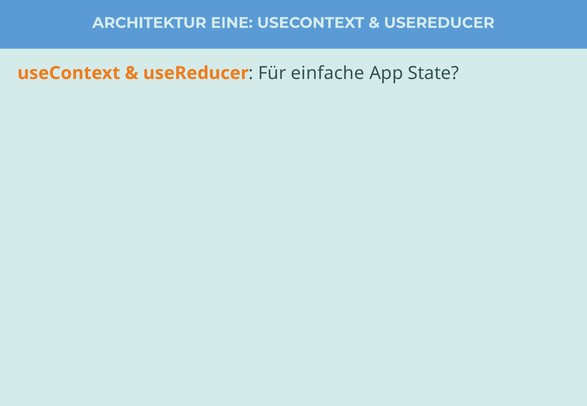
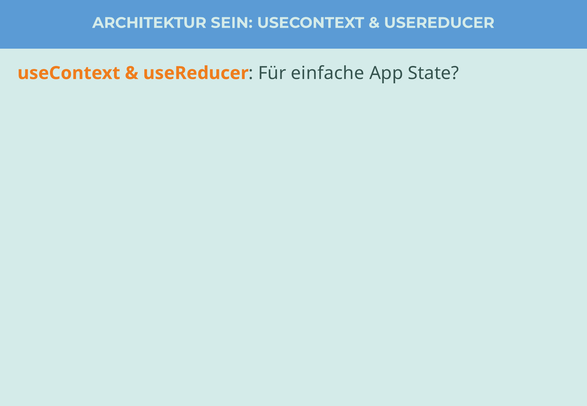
EINE: EINE -> SEIN (232, 23)
